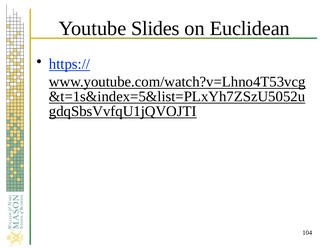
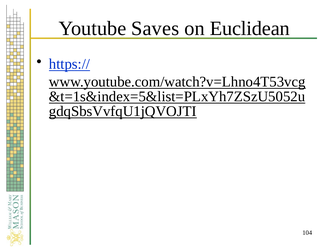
Slides: Slides -> Saves (155, 29)
